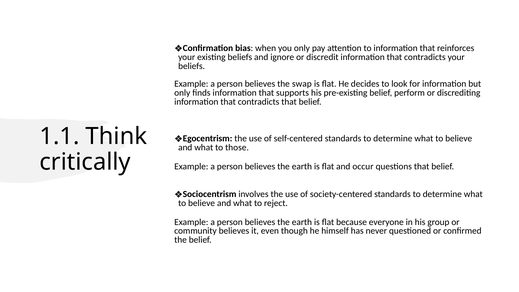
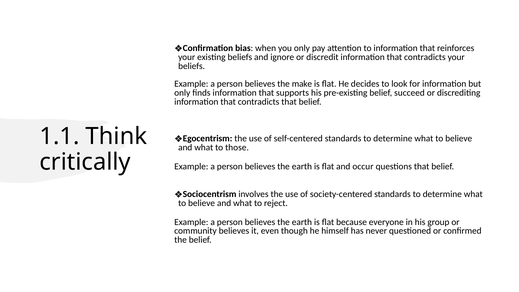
swap: swap -> make (302, 84)
perform: perform -> succeed (409, 93)
